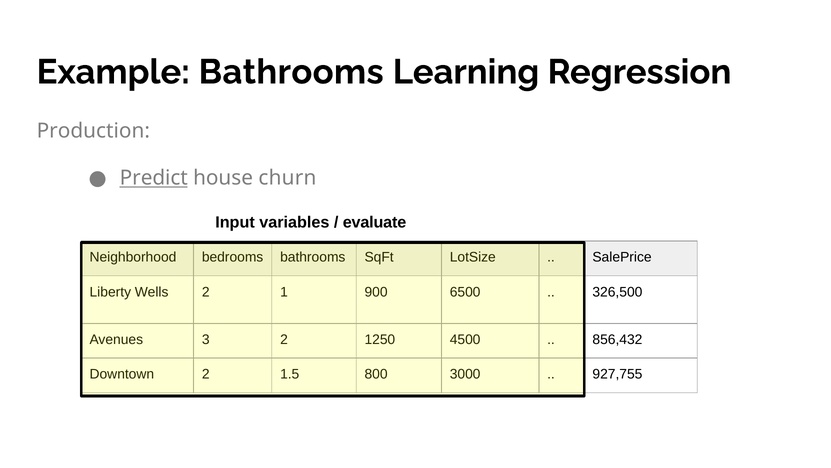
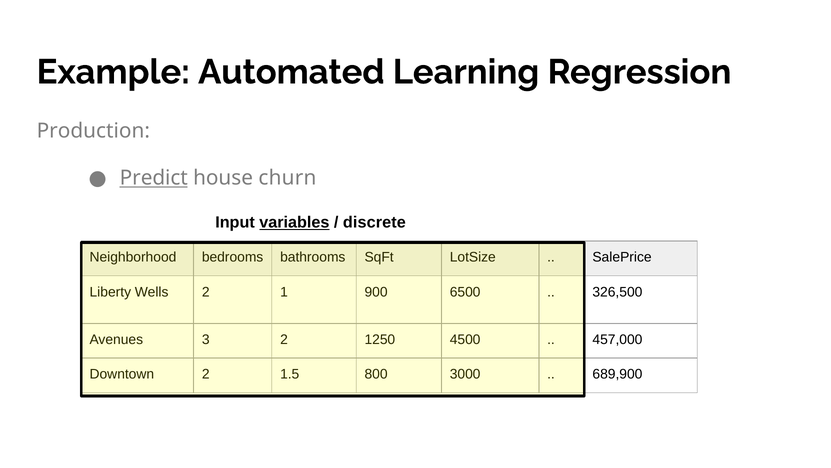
Example Bathrooms: Bathrooms -> Automated (291, 72)
variables underline: none -> present (294, 222)
evaluate: evaluate -> discrete (374, 222)
856,432: 856,432 -> 457,000 (617, 339)
927,755: 927,755 -> 689,900 (617, 374)
